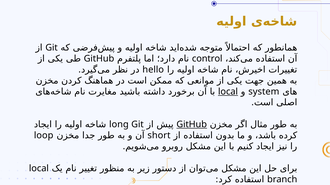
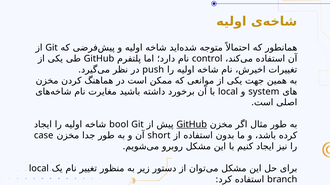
hello: hello -> push (153, 70)
local underline: present -> none (228, 92)
long: long -> bool (119, 125)
loop: loop -> case (44, 136)
